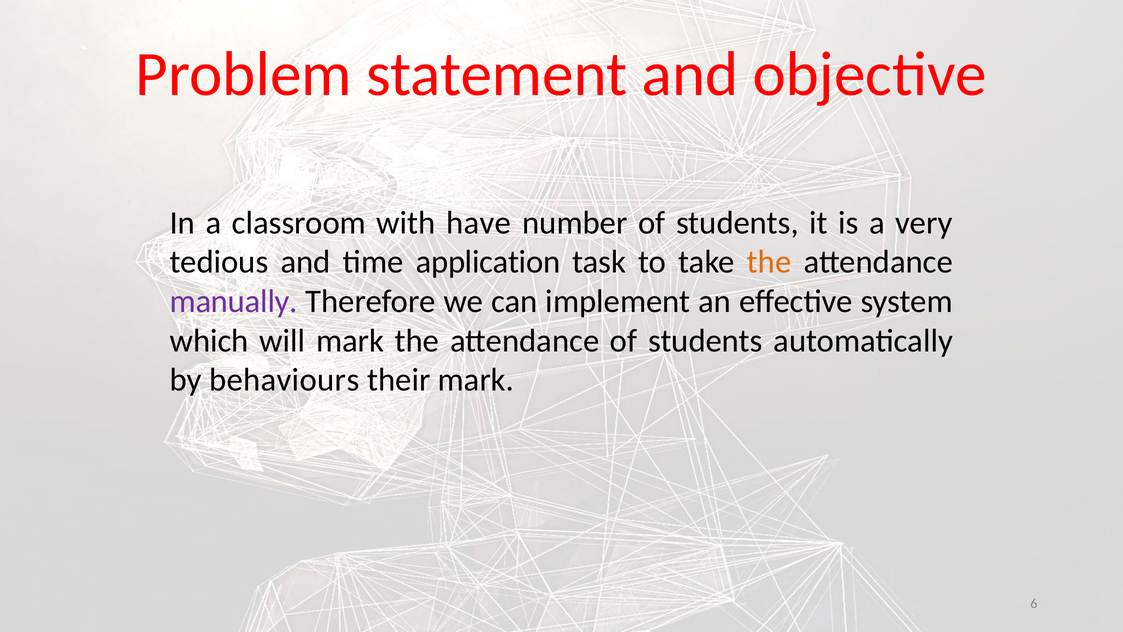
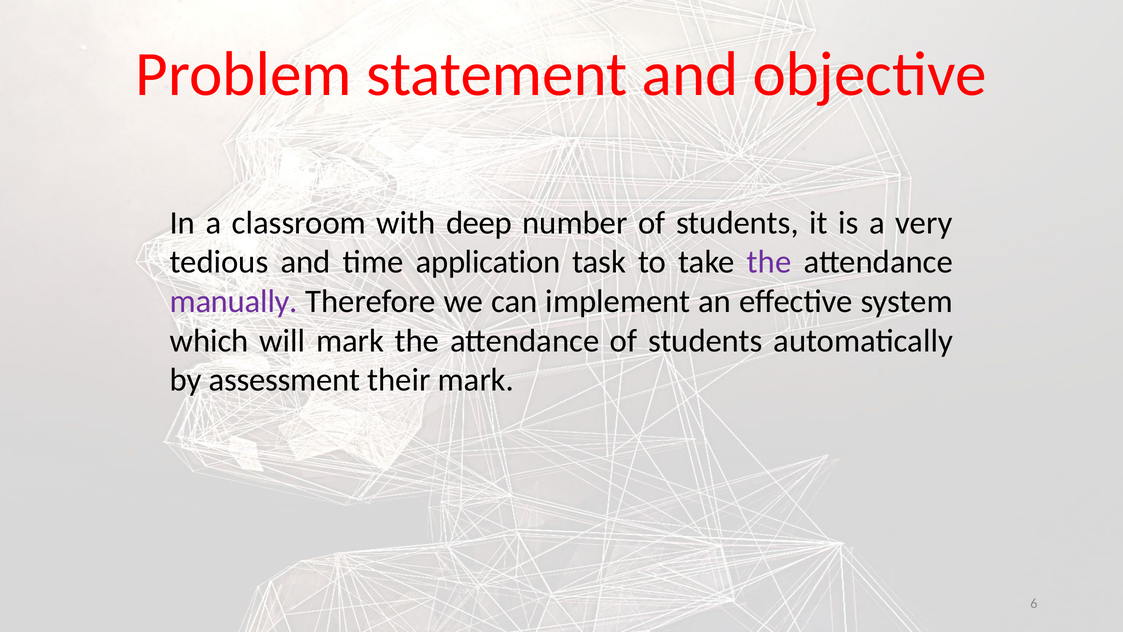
have: have -> deep (479, 223)
the colour: orange -> purple (769, 262)
behaviours: behaviours -> assessment (284, 380)
